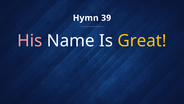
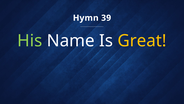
His colour: pink -> light green (30, 41)
